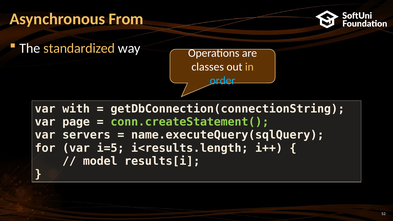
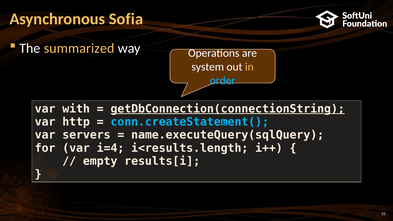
From: From -> Sofia (126, 19)
standardized: standardized -> summarized (79, 48)
classes: classes -> system (208, 67)
getDbConnection(connectionString underline: none -> present (228, 109)
page: page -> http (76, 122)
conn.createStatement( colour: light green -> light blue (190, 122)
i=5: i=5 -> i=4 (111, 148)
model: model -> empty (100, 161)
